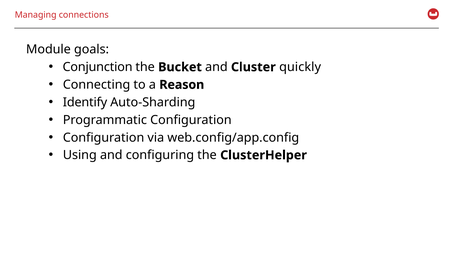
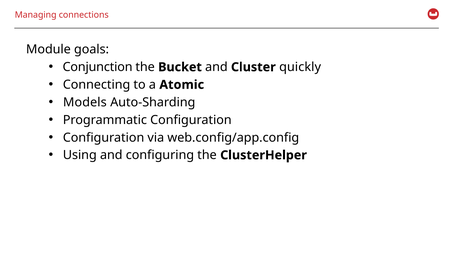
Reason: Reason -> Atomic (182, 85)
Identify: Identify -> Models (85, 102)
